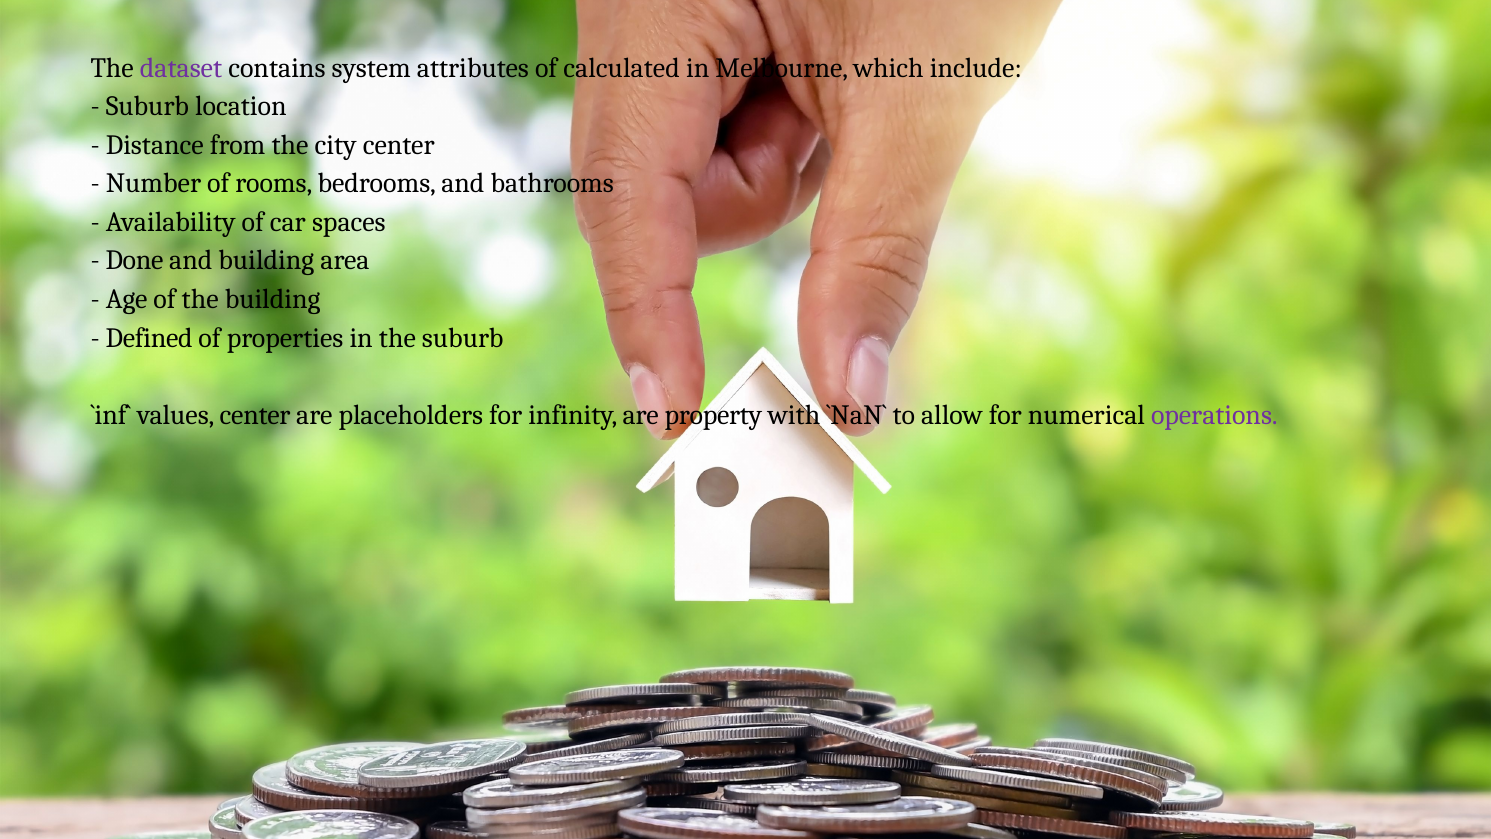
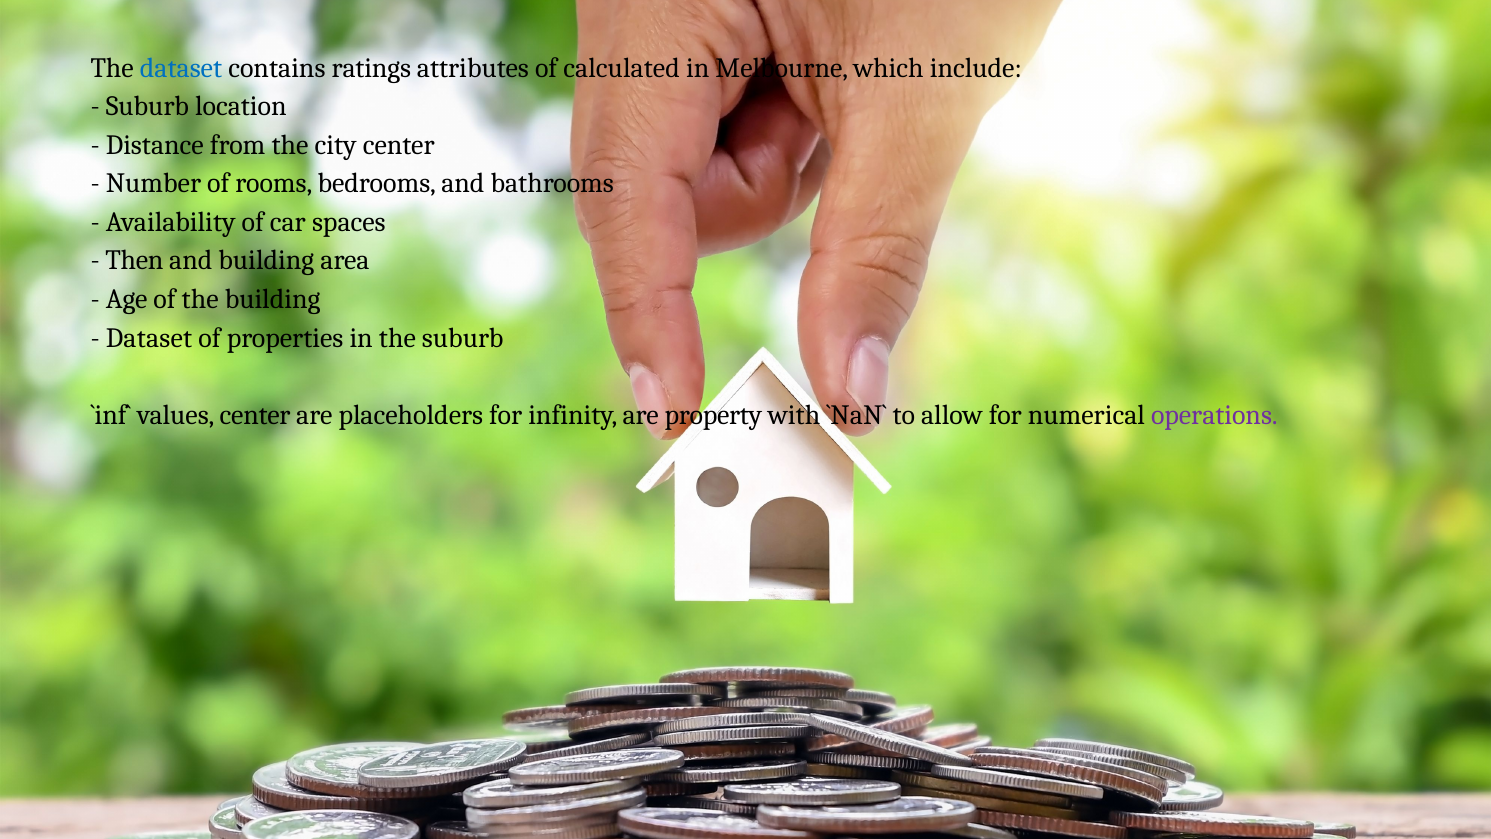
dataset colour: purple -> blue (181, 68)
system: system -> ratings (371, 68)
Done: Done -> Then (135, 261)
Defined: Defined -> Dataset (149, 338)
